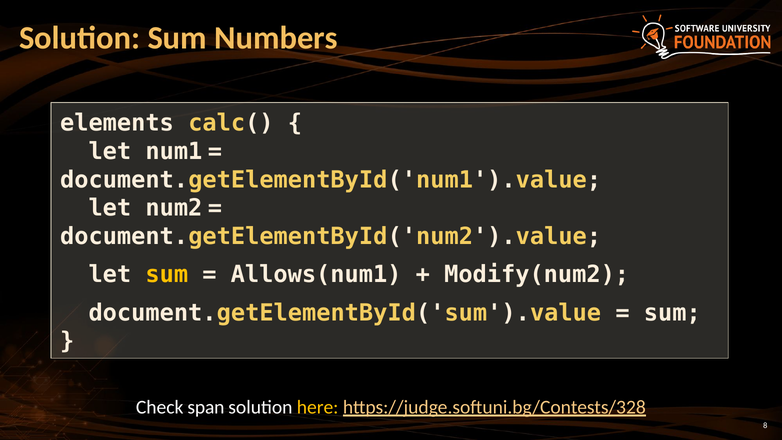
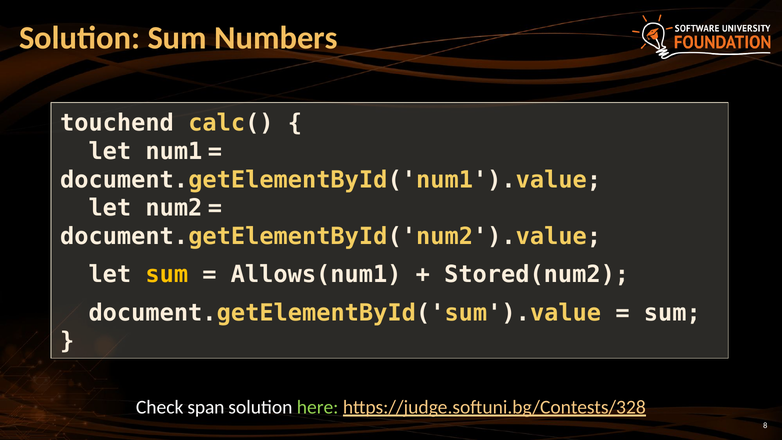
elements: elements -> touchend (117, 123)
Modify(num2: Modify(num2 -> Stored(num2 (537, 275)
here colour: yellow -> light green (318, 407)
